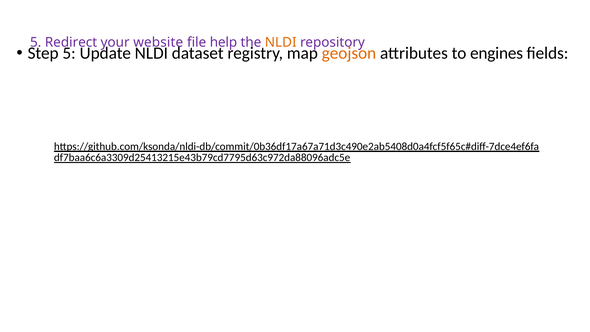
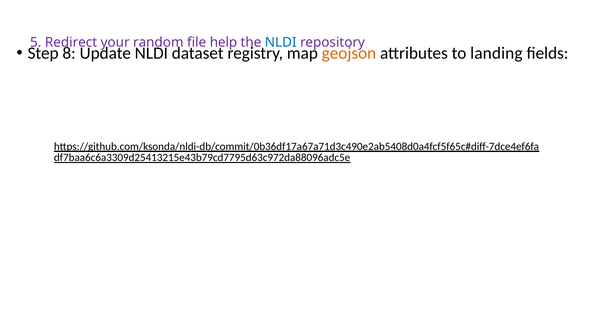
website: website -> random (158, 42)
NLDI colour: orange -> blue (281, 42)
5: 5 -> 8 (69, 53)
engines: engines -> landing (496, 53)
